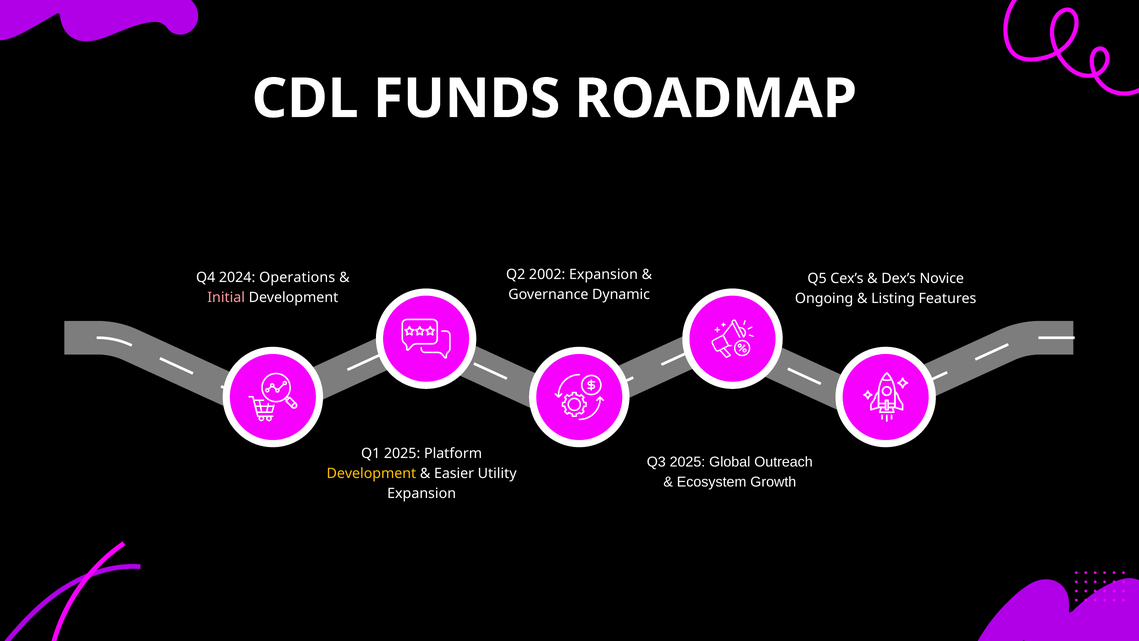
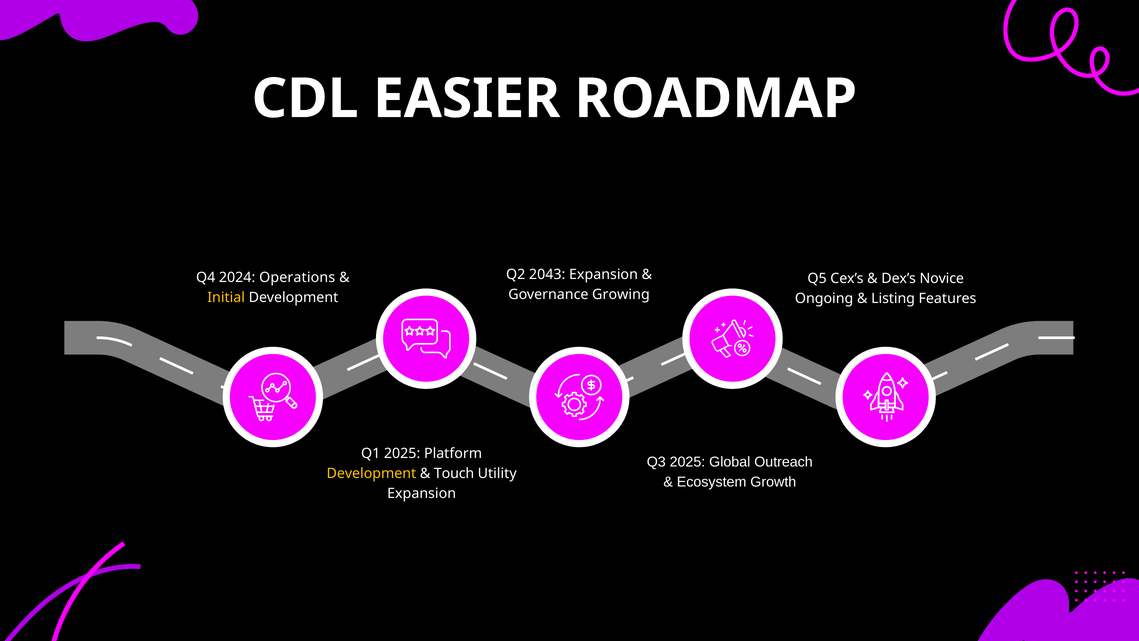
FUNDS: FUNDS -> EASIER (467, 99)
2002: 2002 -> 2043 (547, 275)
Dynamic: Dynamic -> Growing (621, 294)
Initial colour: pink -> yellow (226, 297)
Easier: Easier -> Touch (454, 473)
